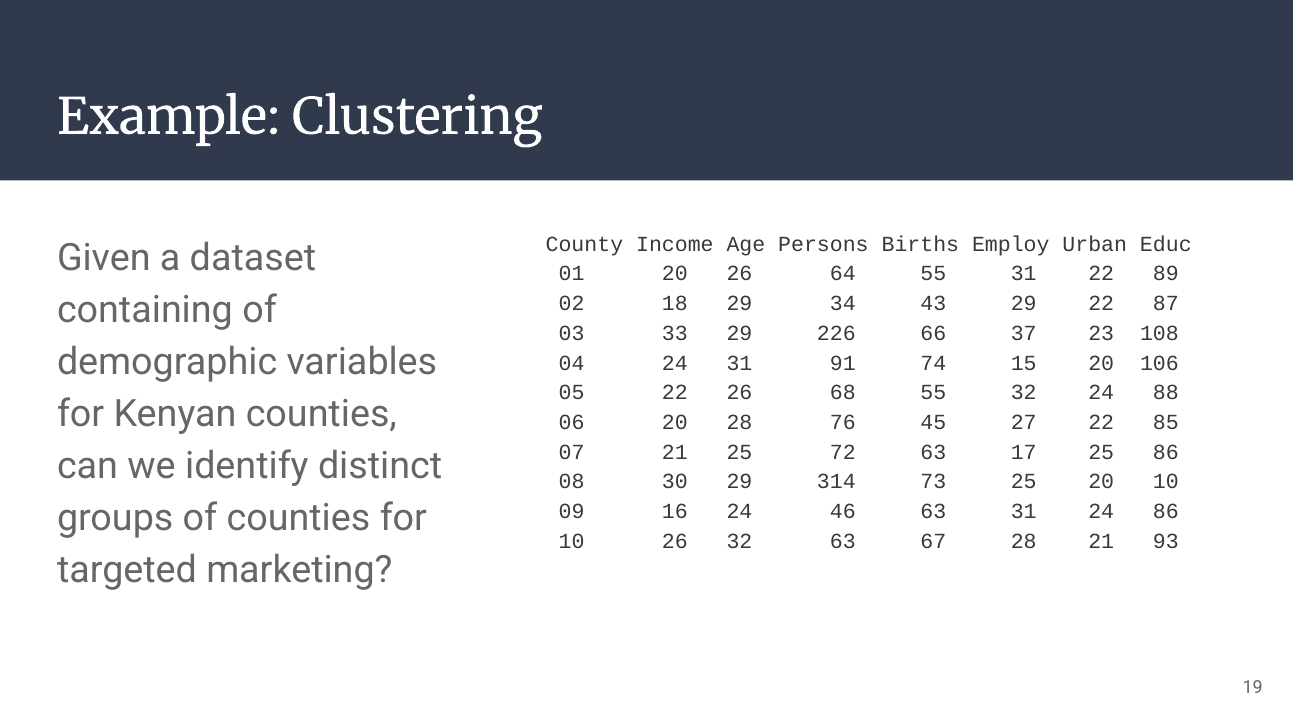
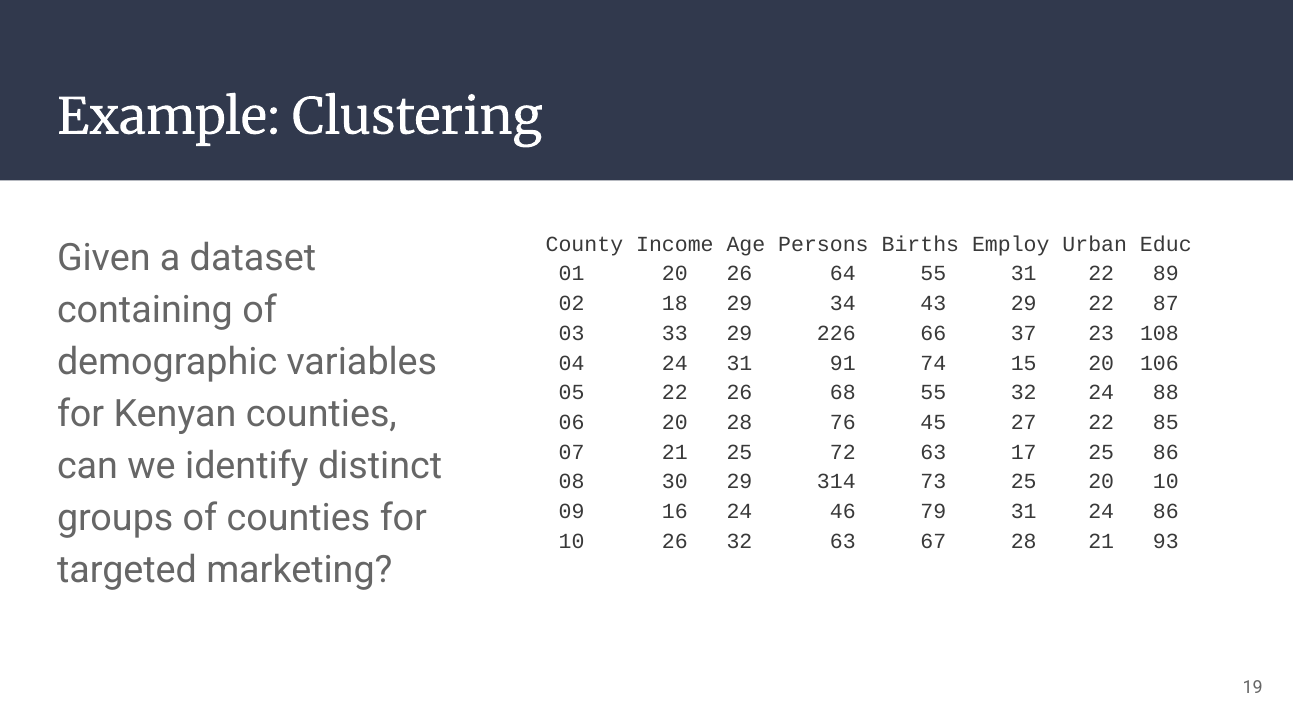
46 63: 63 -> 79 (933, 512)
